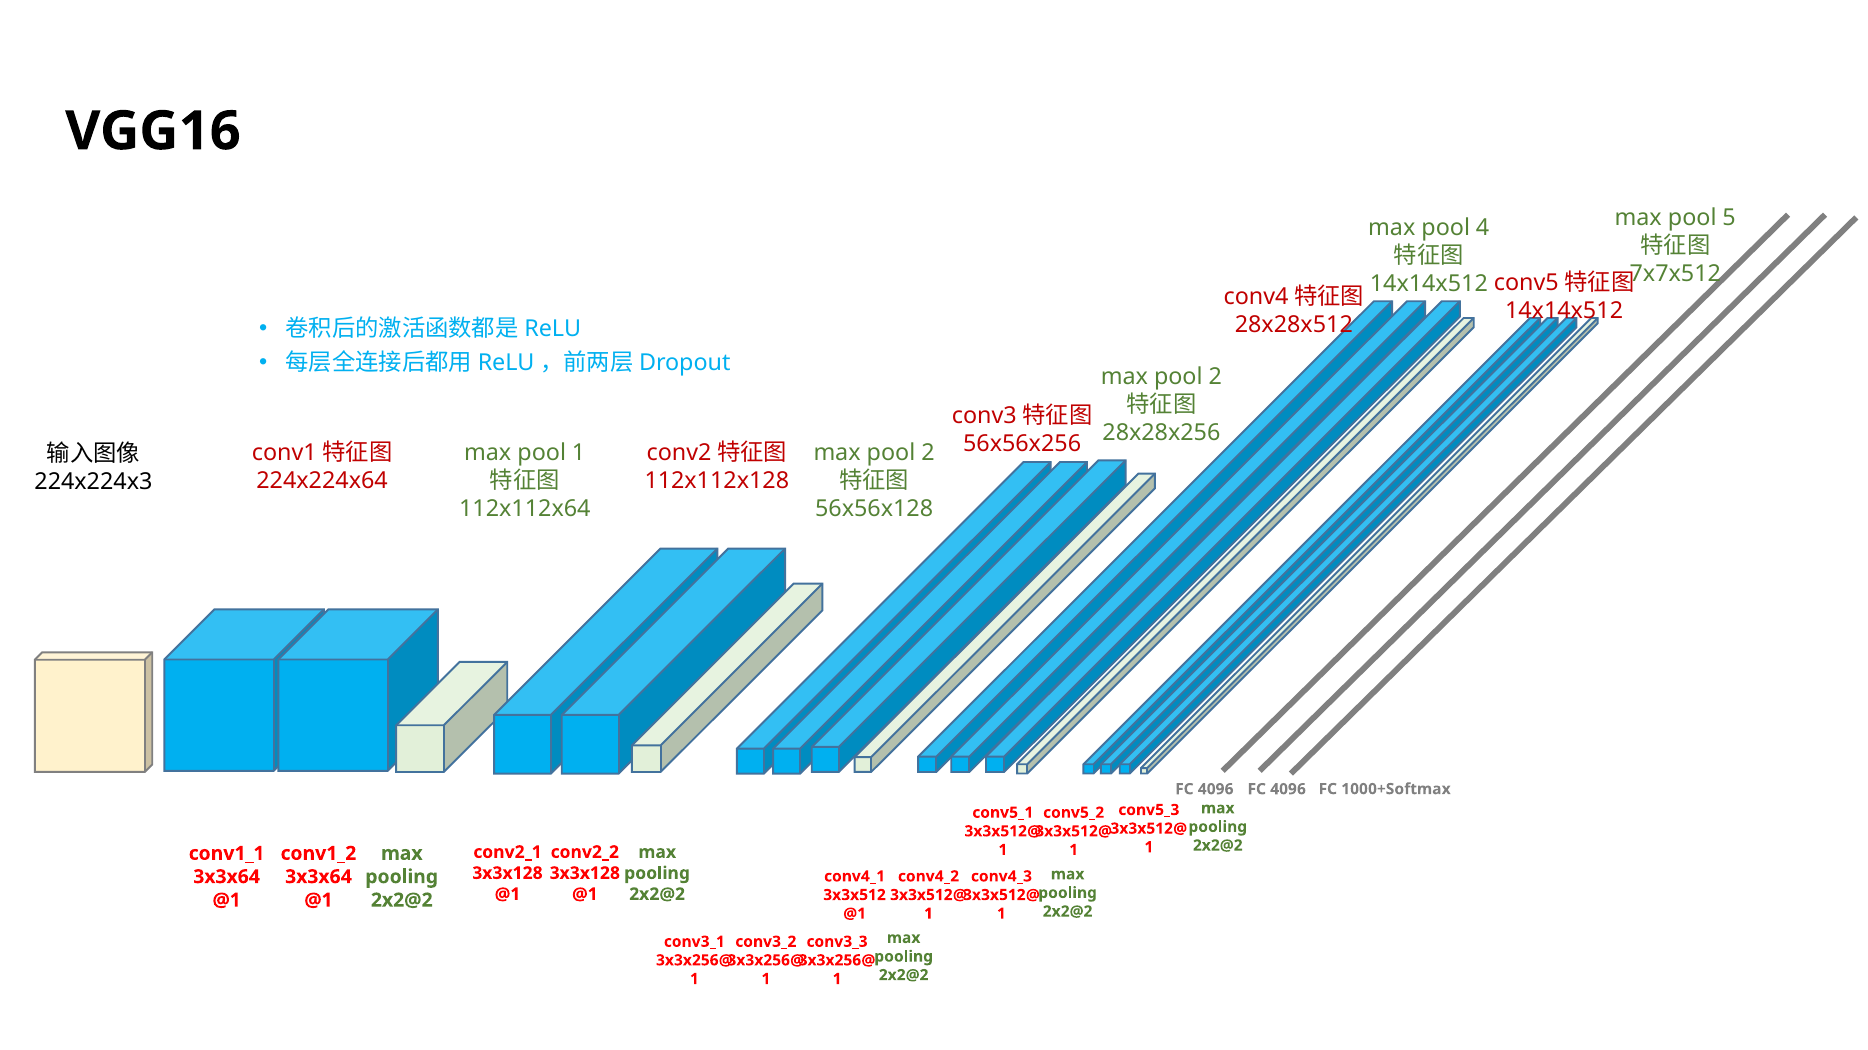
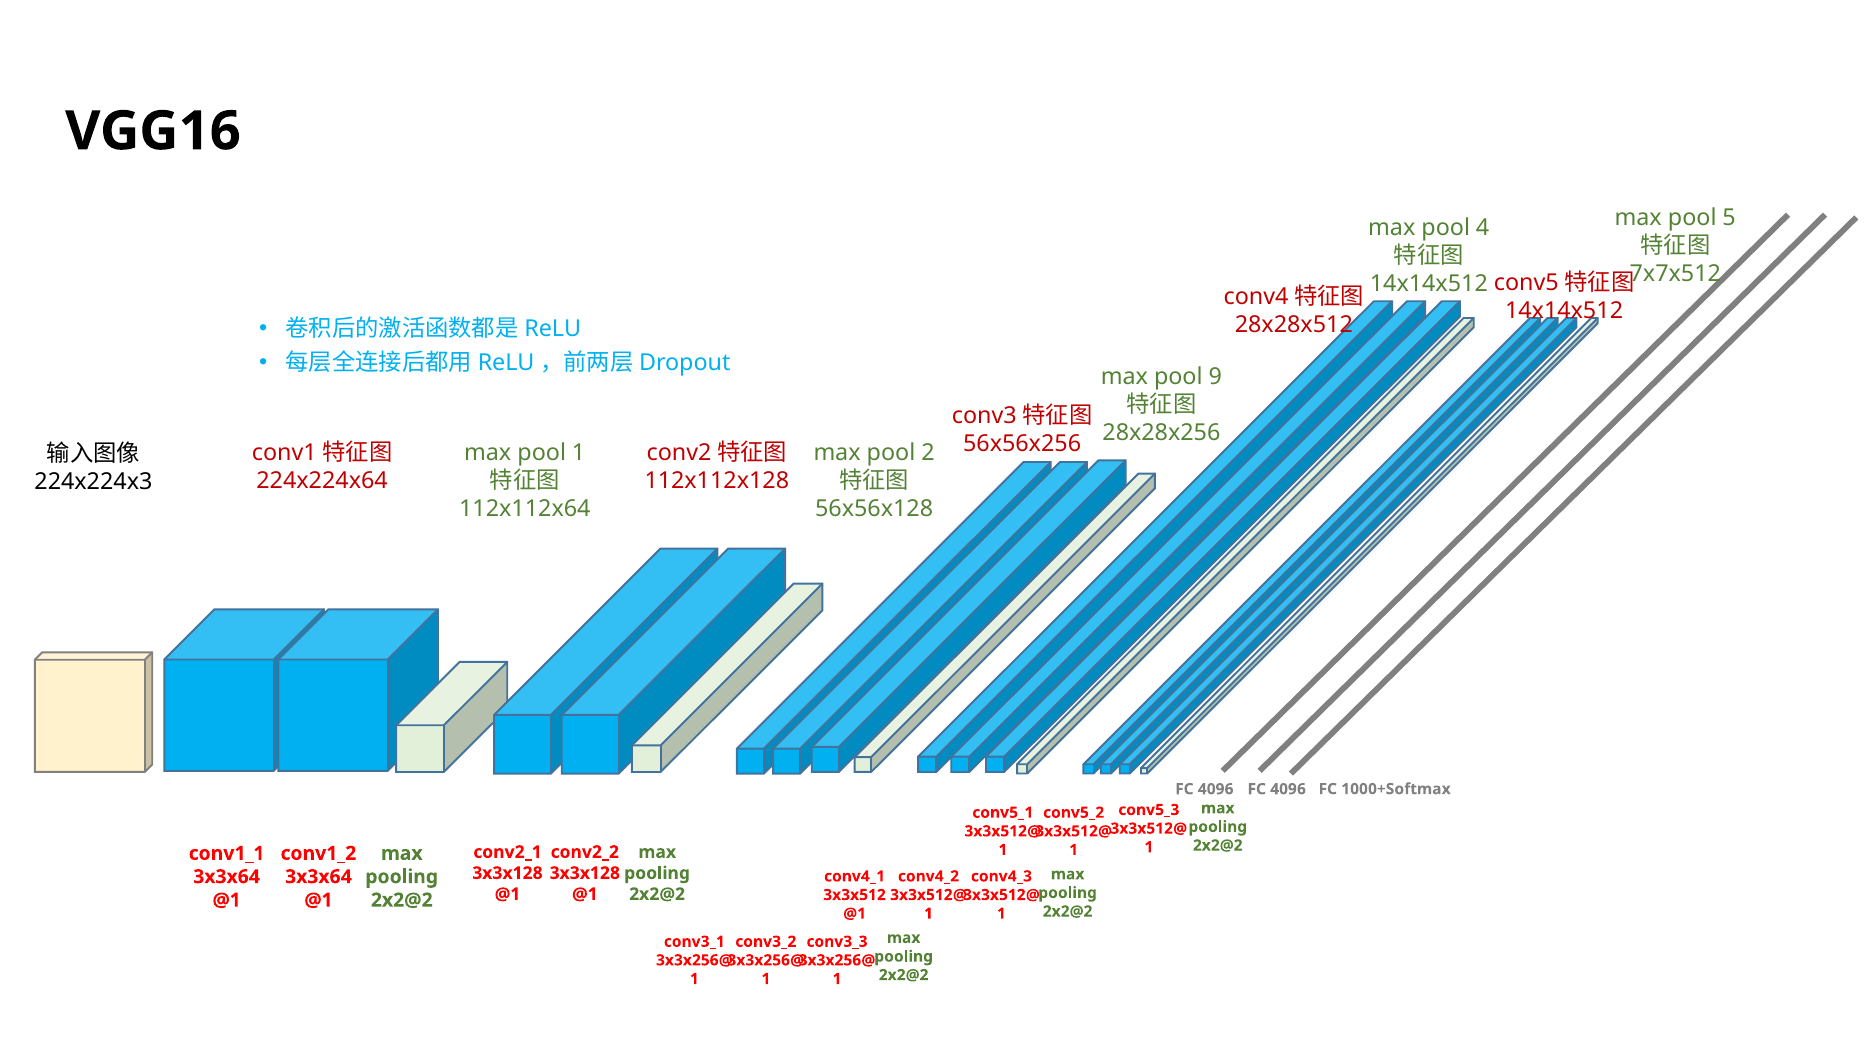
2: 2 -> 9 (1215, 377)
